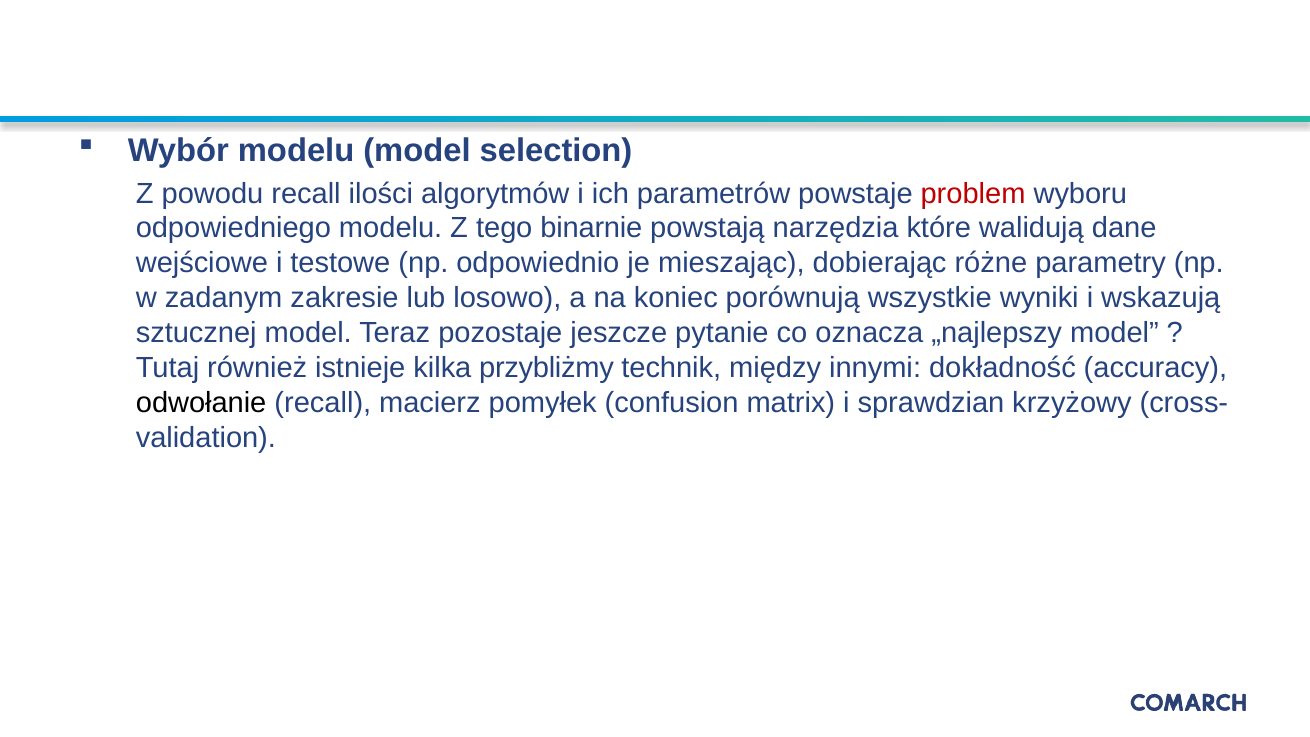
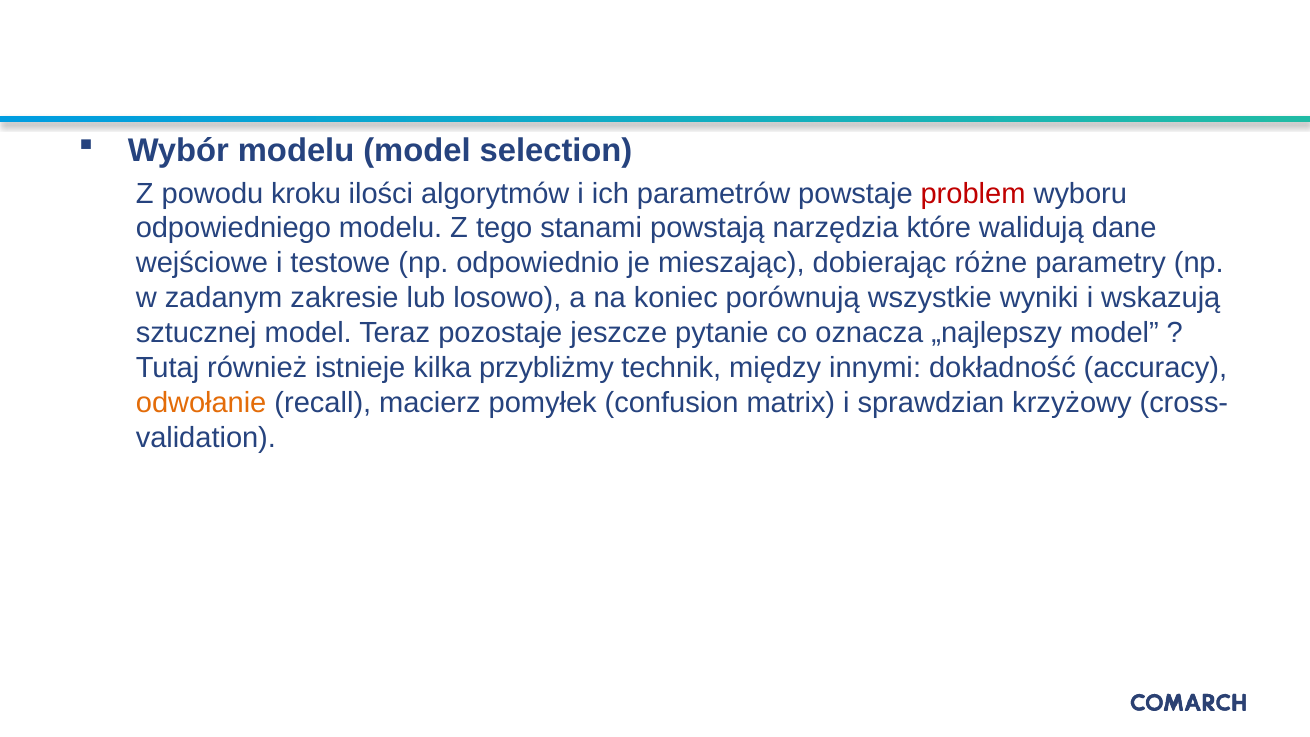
powodu recall: recall -> kroku (306, 193)
binarnie: binarnie -> stanami (591, 228)
odwołanie colour: black -> orange (201, 403)
